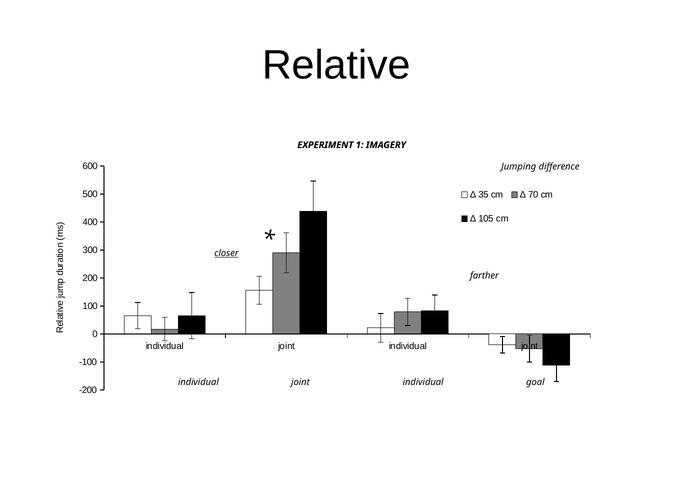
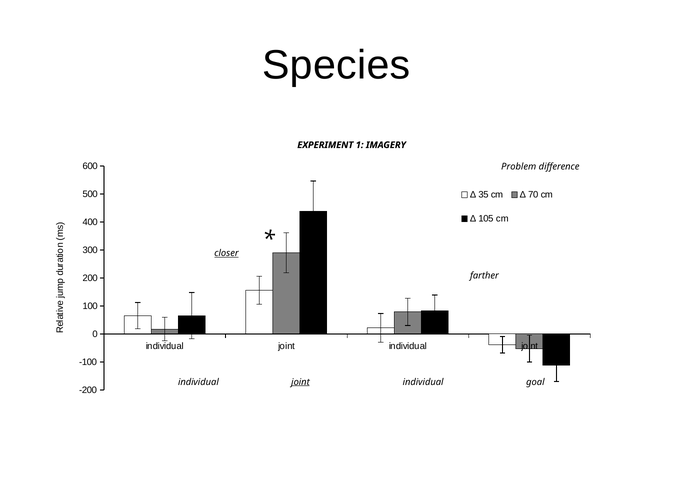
Relative: Relative -> Species (336, 65)
Jumping: Jumping -> Problem (519, 167)
joint underline: none -> present (300, 383)
